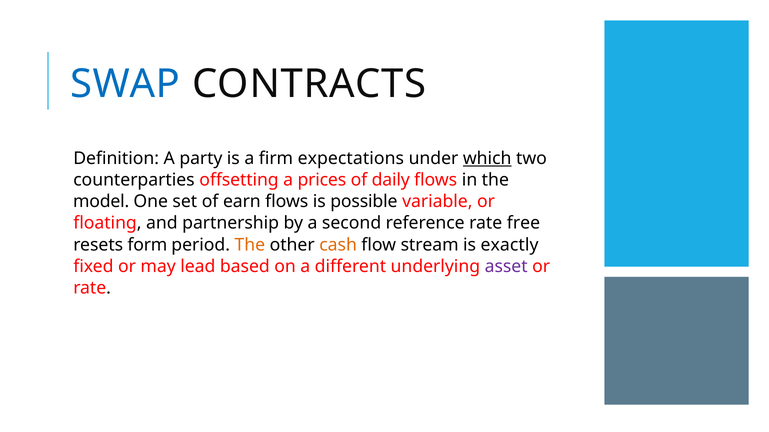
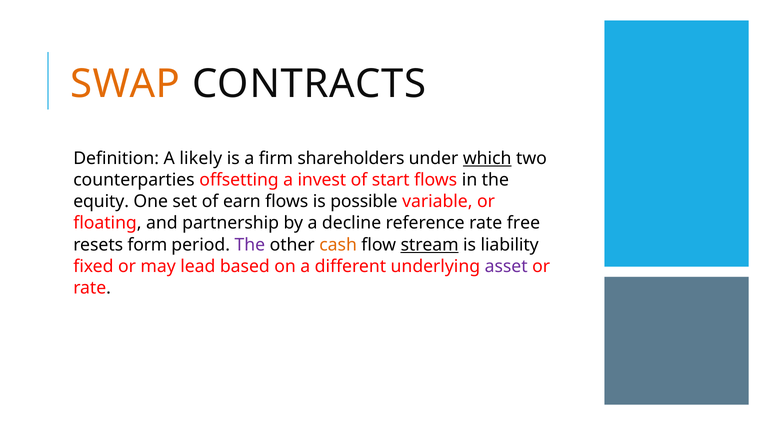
SWAP colour: blue -> orange (125, 84)
party: party -> likely (201, 159)
expectations: expectations -> shareholders (351, 159)
prices: prices -> invest (322, 180)
daily: daily -> start (391, 180)
model: model -> equity (101, 202)
second: second -> decline (352, 223)
The colour: orange -> purple (250, 245)
stream underline: none -> present (430, 245)
exactly: exactly -> liability (510, 245)
